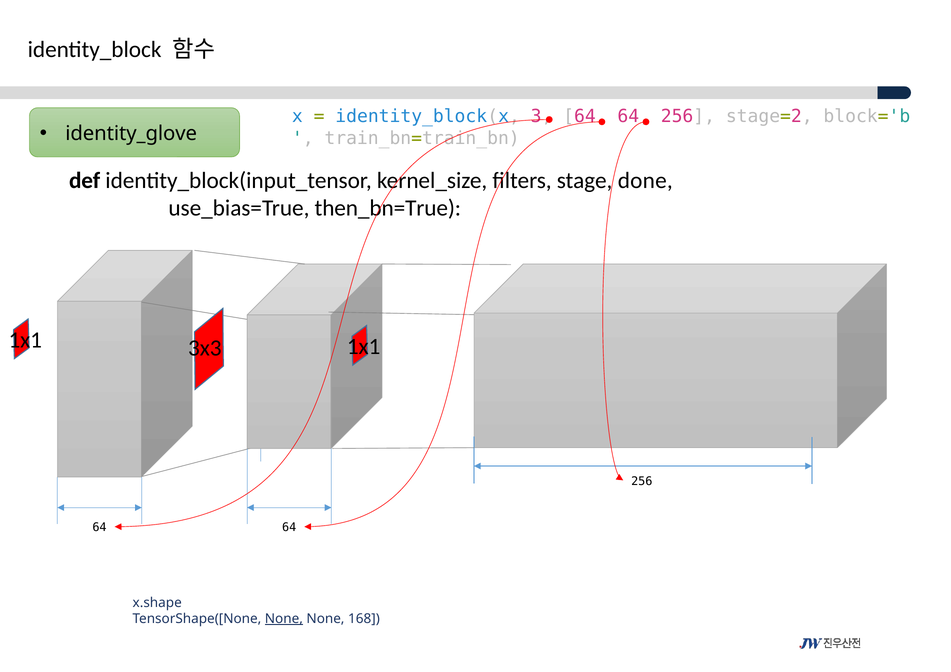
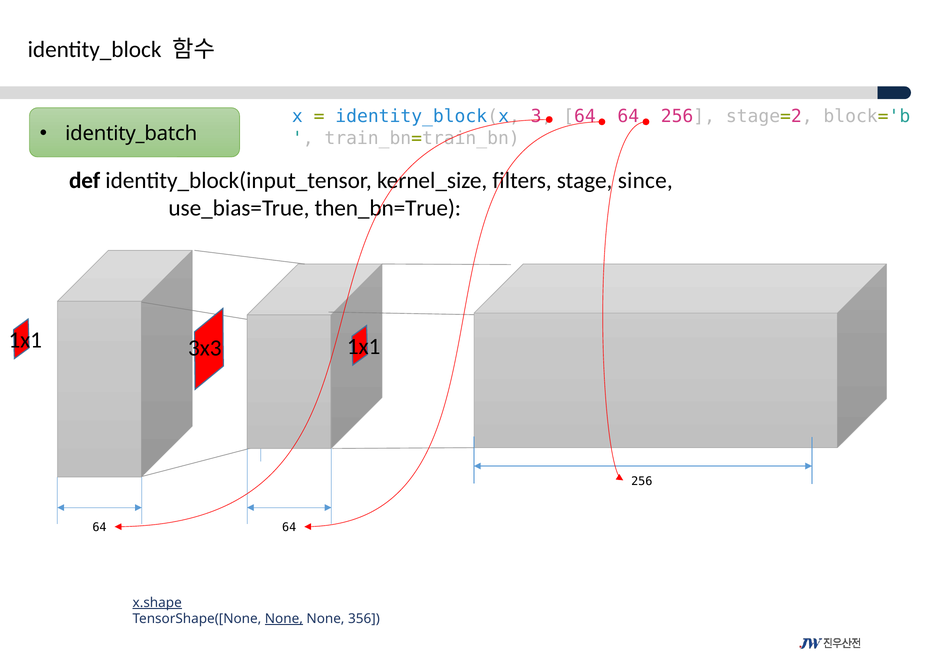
identity_glove: identity_glove -> identity_batch (131, 134)
done: done -> since (645, 181)
x.shape underline: none -> present (157, 603)
168: 168 -> 356 (364, 619)
